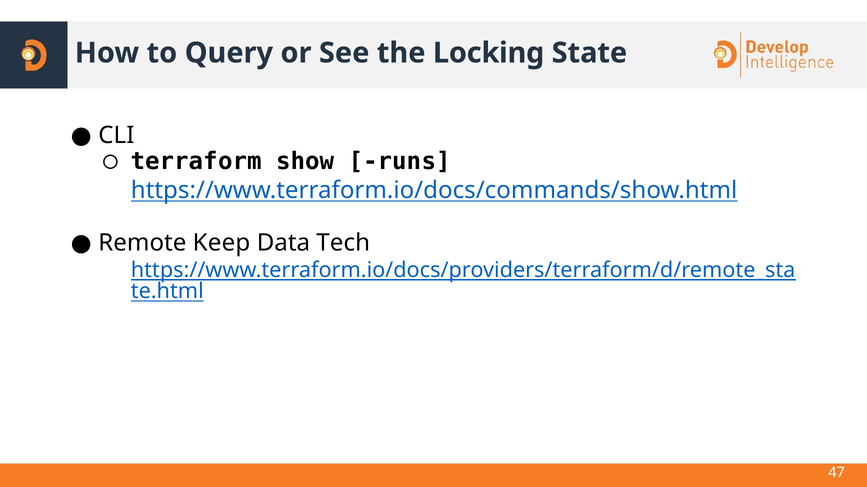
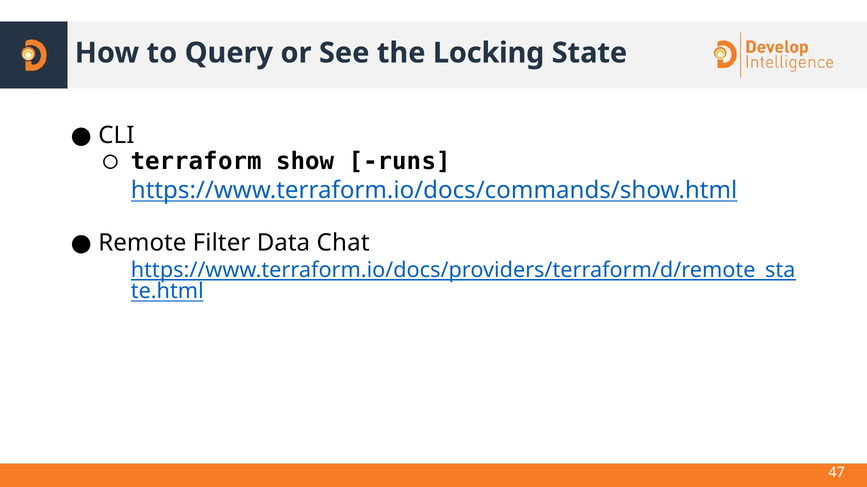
Keep: Keep -> Filter (222, 243)
Tech: Tech -> Chat (343, 243)
